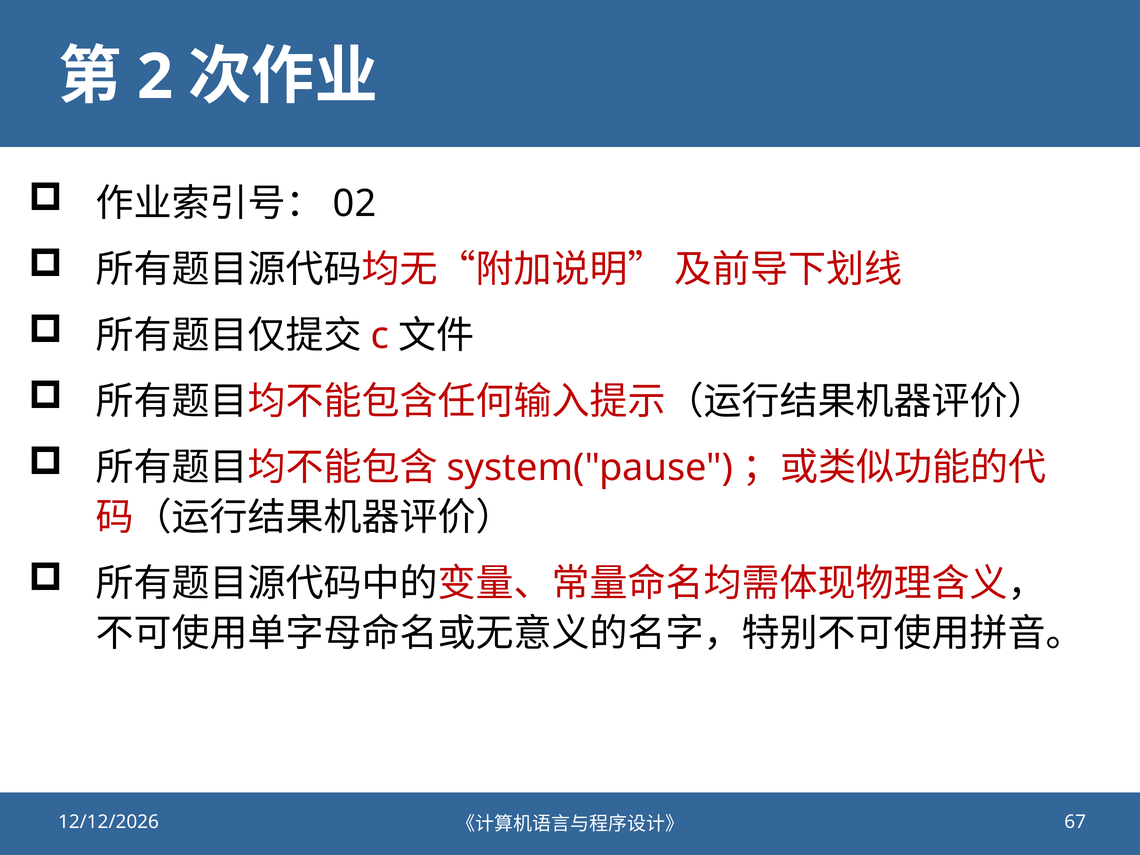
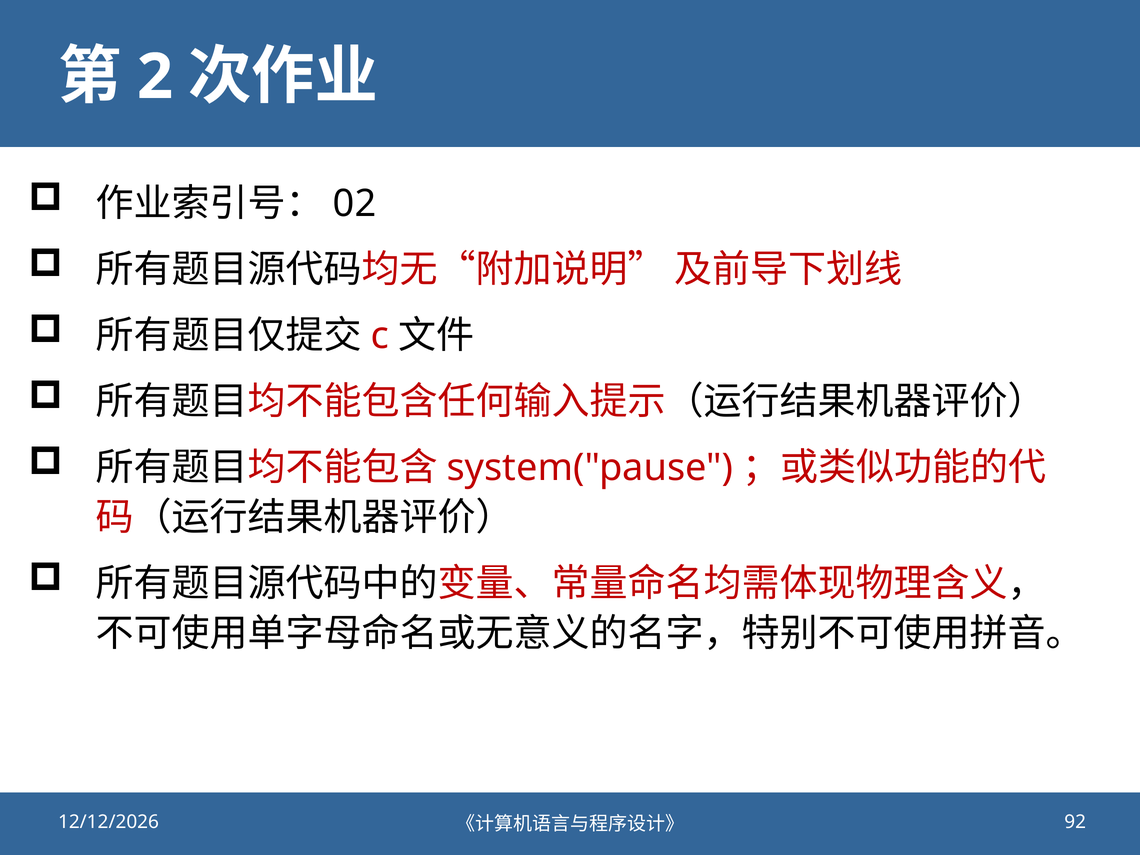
67: 67 -> 92 (1075, 822)
